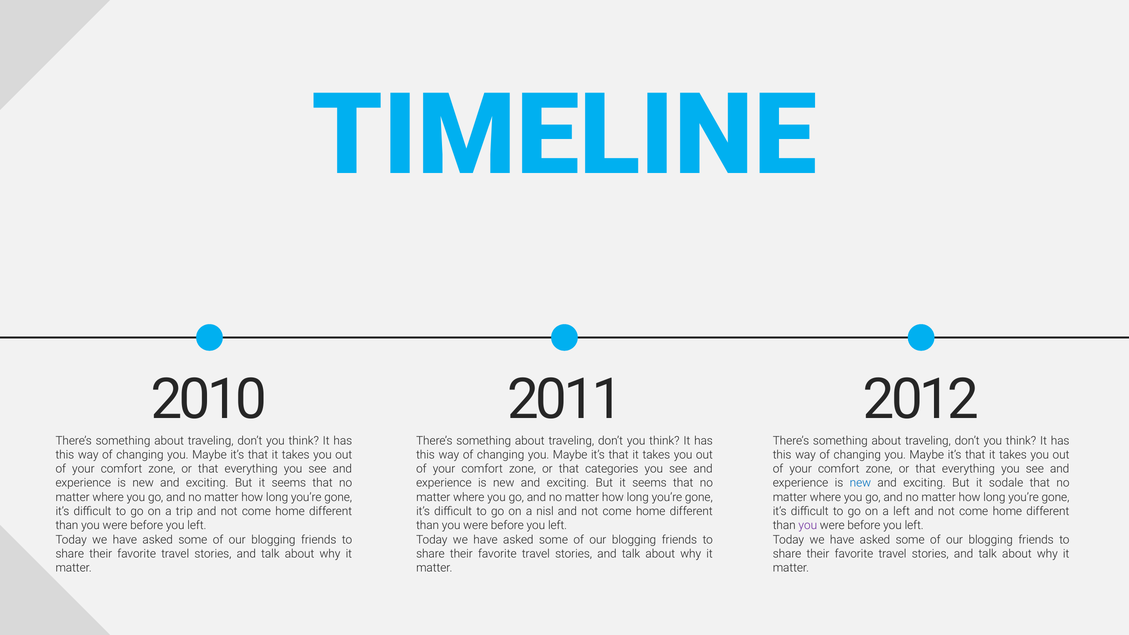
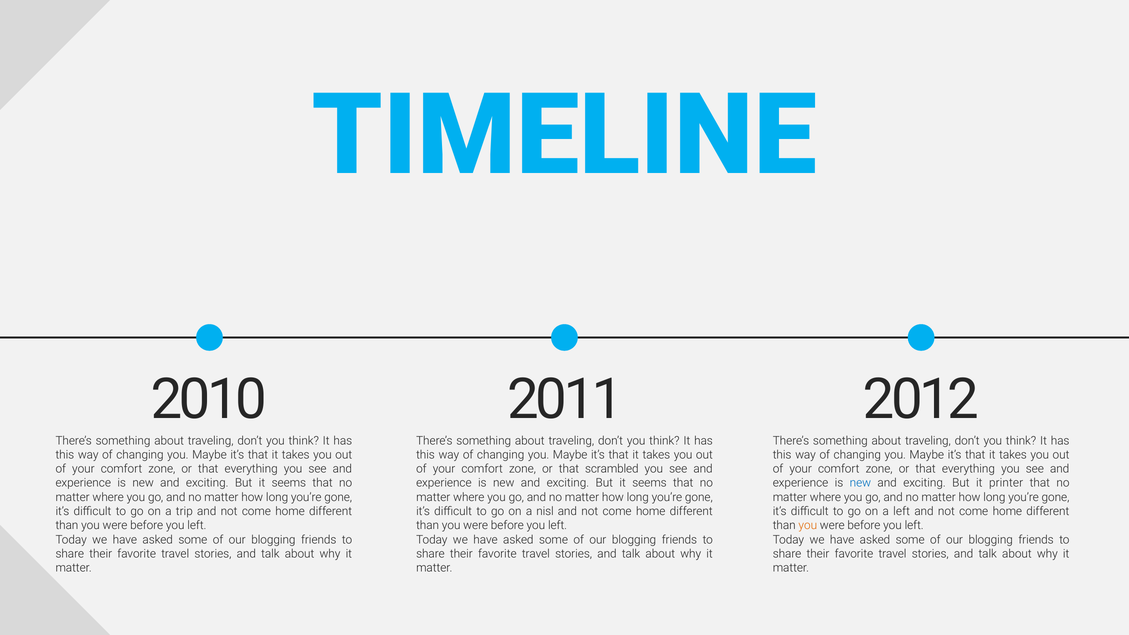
categories: categories -> scrambled (612, 469)
sodale: sodale -> printer (1006, 483)
you colour: purple -> orange (808, 526)
